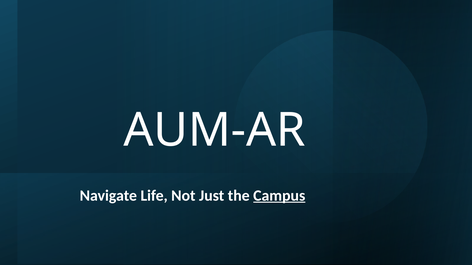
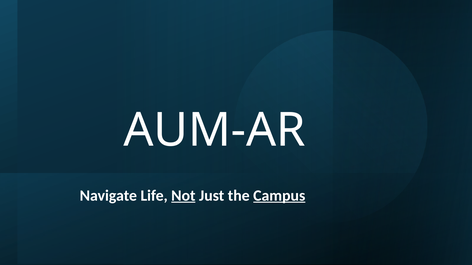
Not underline: none -> present (183, 196)
